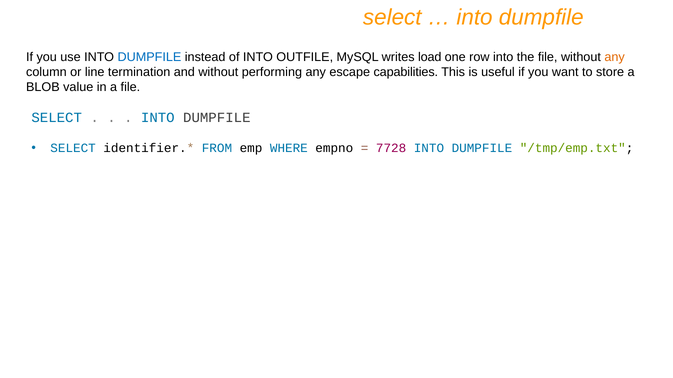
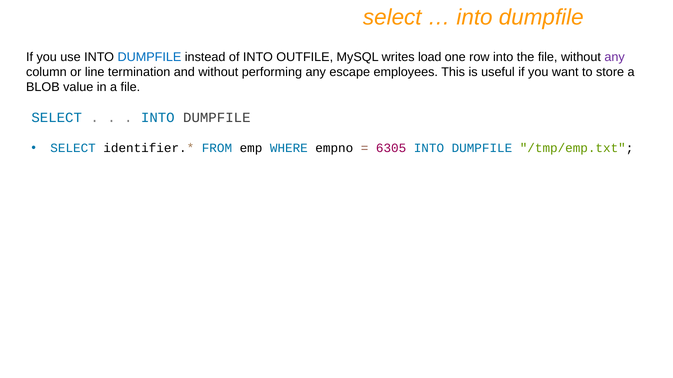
any colour: orange -> purple (615, 57)
capabilities: capabilities -> employees (406, 72)
7728: 7728 -> 6305 (391, 149)
